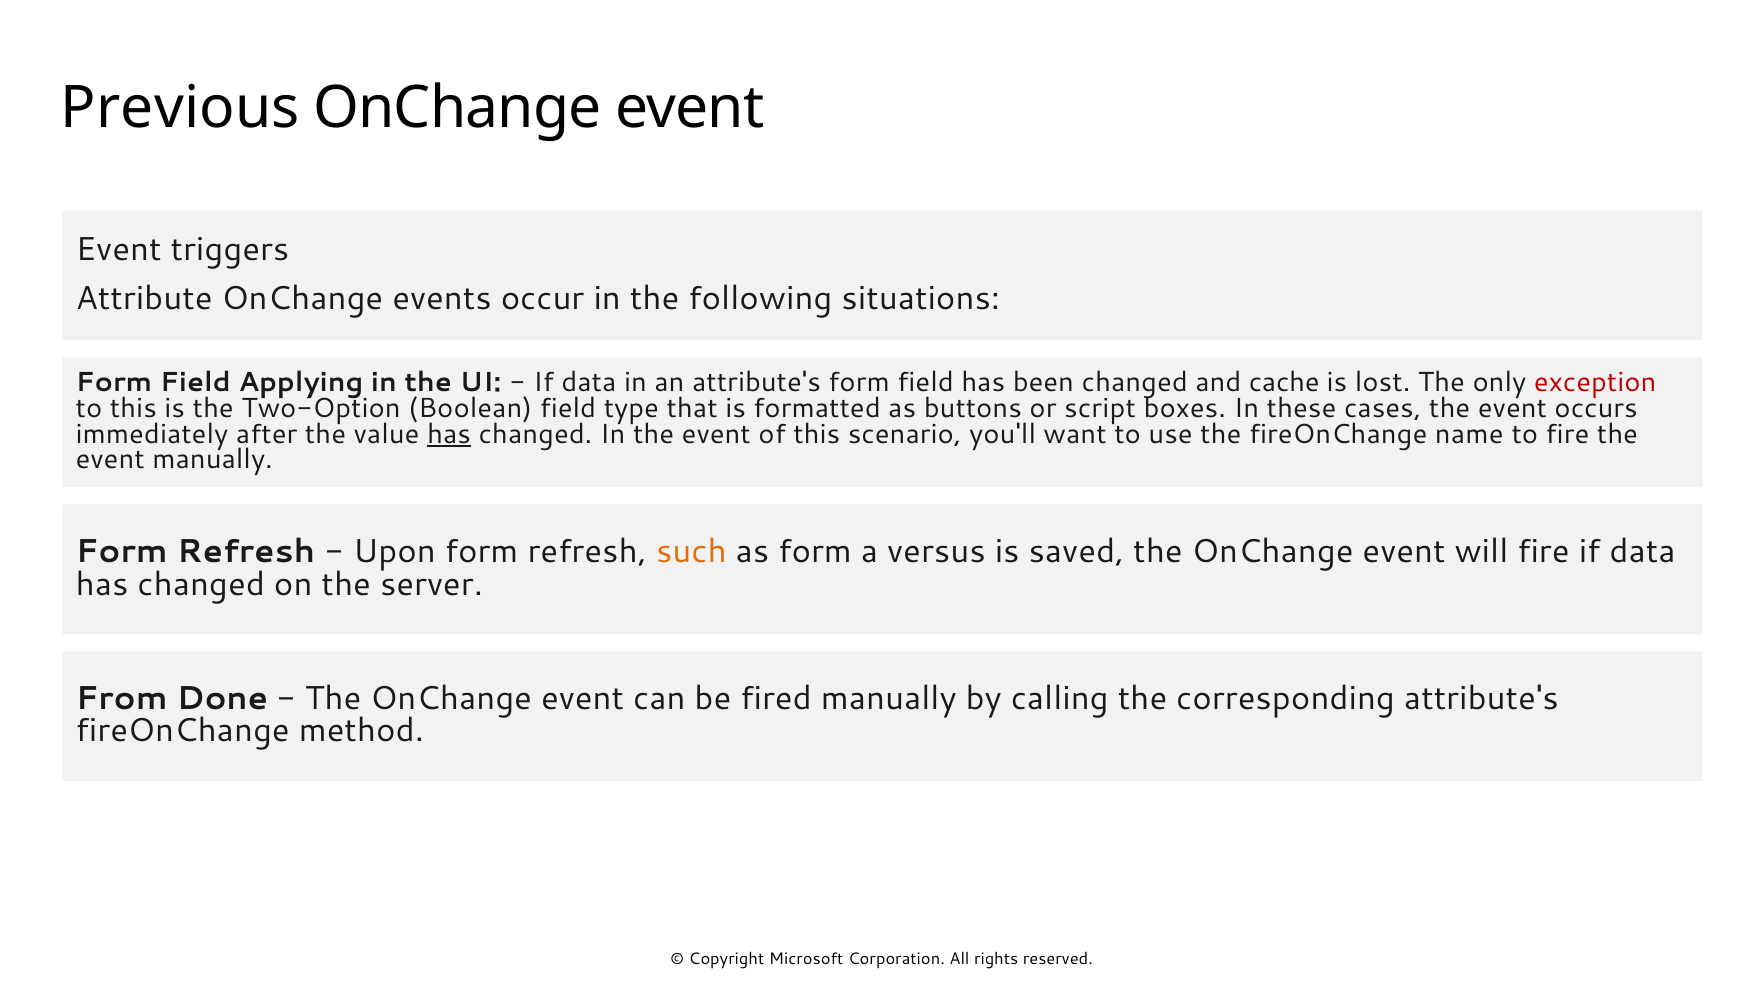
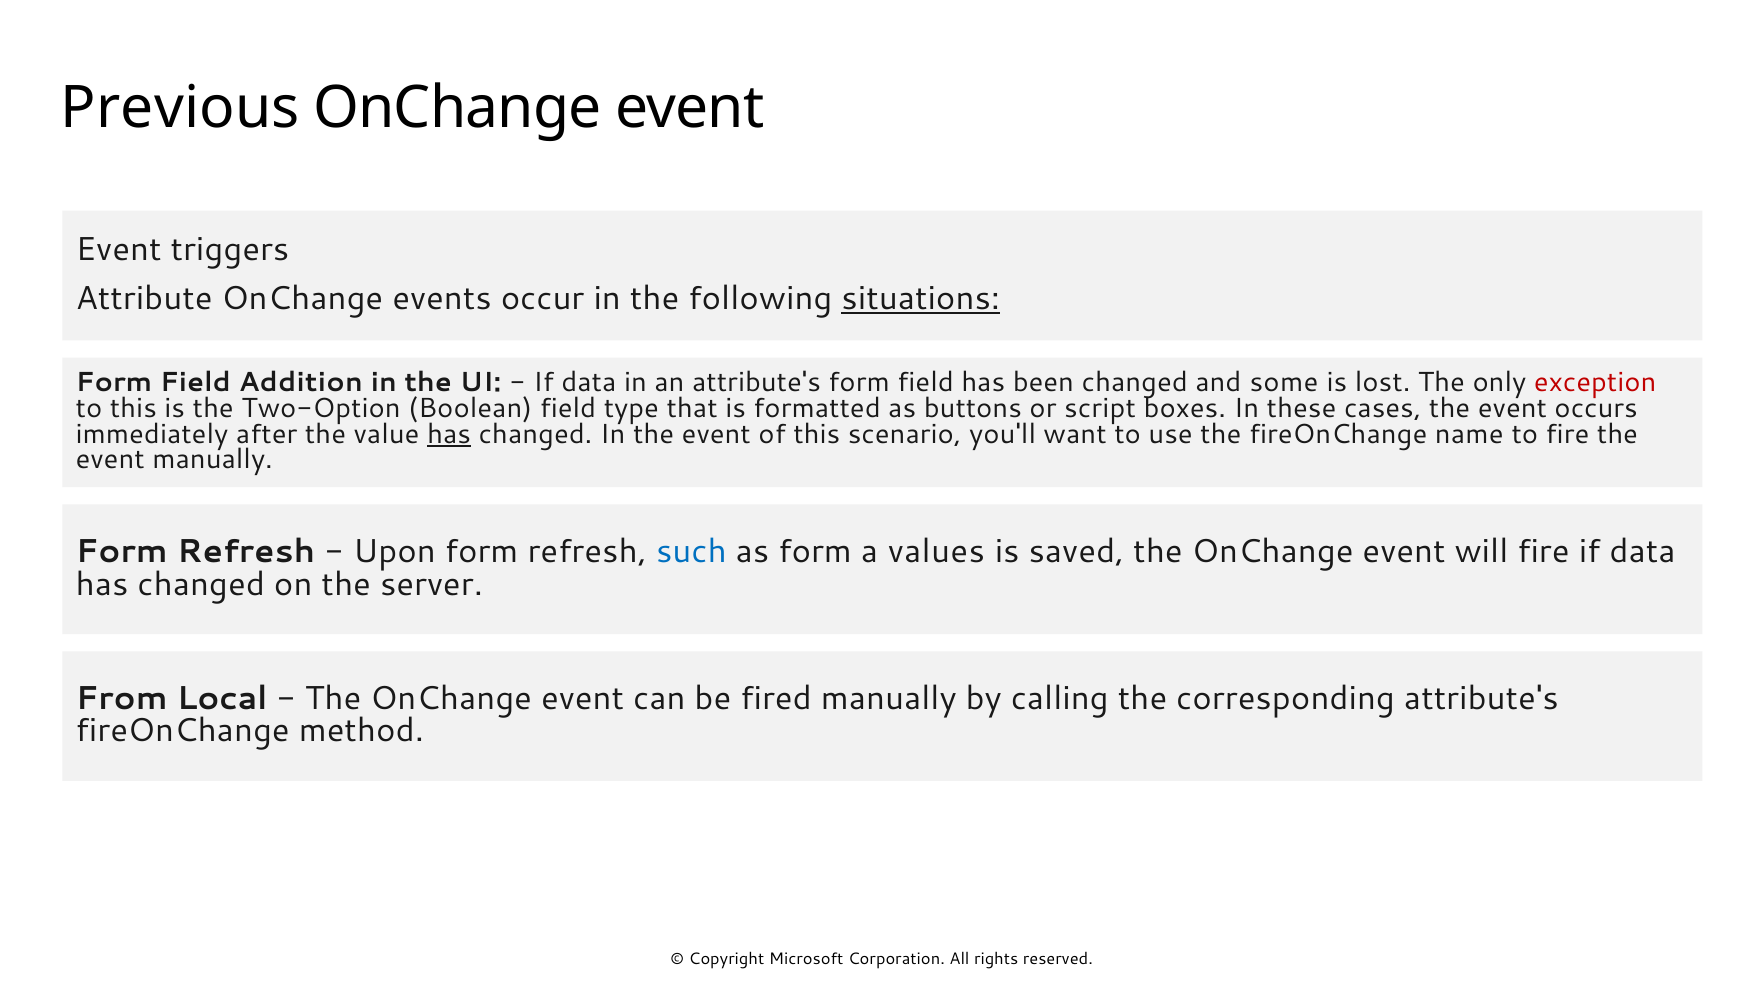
situations underline: none -> present (921, 298)
Applying: Applying -> Addition (301, 382)
cache: cache -> some (1284, 382)
such colour: orange -> blue (691, 552)
versus: versus -> values (936, 552)
Done: Done -> Local (222, 698)
